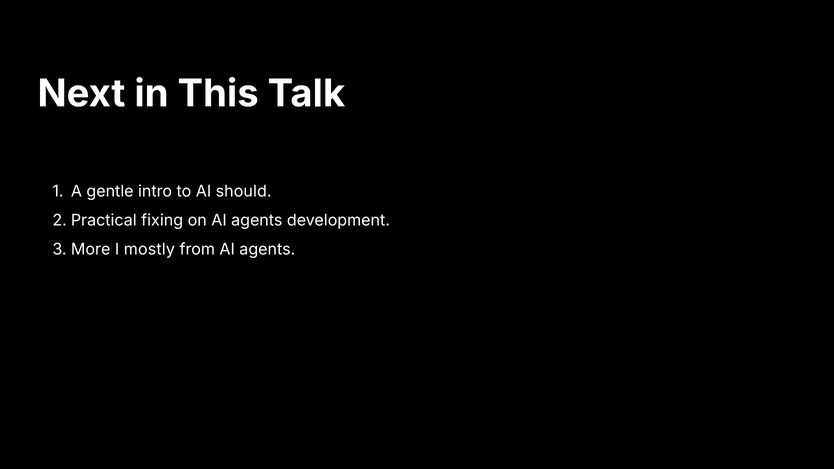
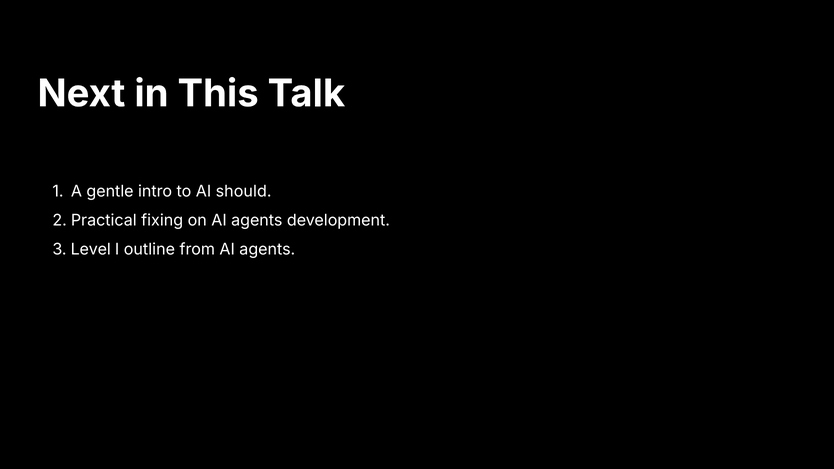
More: More -> Level (91, 250)
mostly: mostly -> outline (149, 250)
